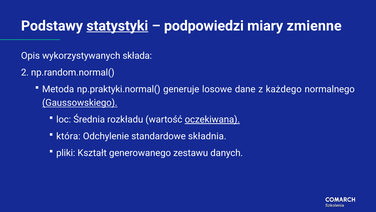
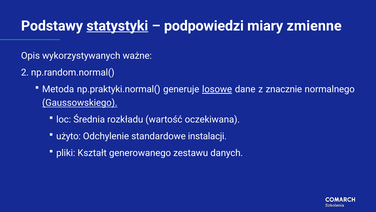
składa: składa -> ważne (137, 56)
losowe underline: none -> present (217, 89)
każdego: każdego -> znacznie (284, 89)
oczekiwana underline: present -> none (212, 119)
która: która -> użyto (69, 136)
składnia: składnia -> instalacji (207, 136)
